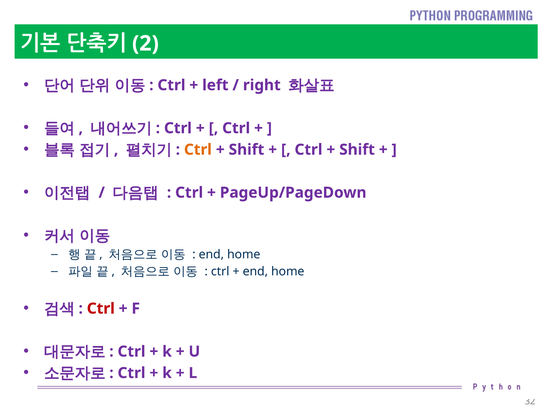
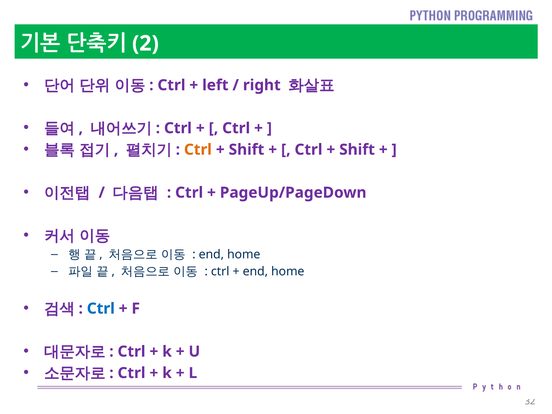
Ctrl colour: red -> blue (101, 309)
